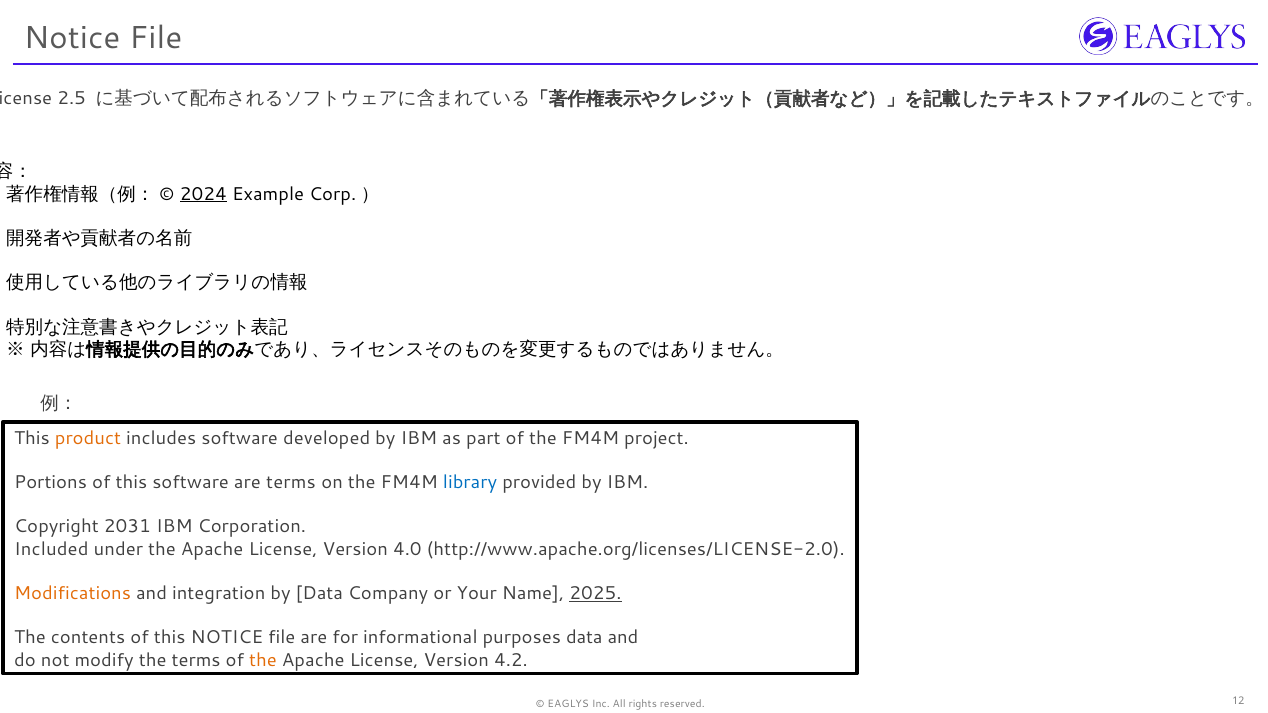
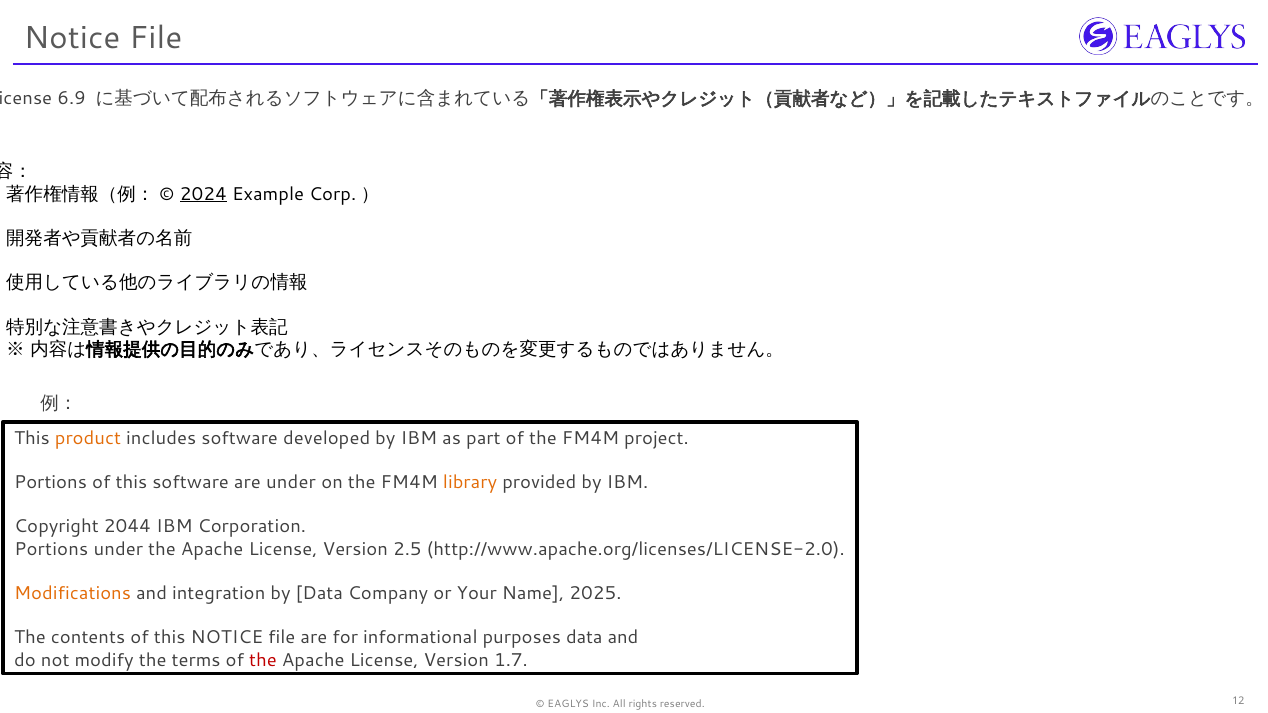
2.5: 2.5 -> 6.9 (72, 99)
are terms: terms -> under (291, 483)
library colour: blue -> orange (470, 483)
2031: 2031 -> 2044 (127, 527)
Included: Included -> Portions (51, 549)
4.0: 4.0 -> 2.5 (407, 549)
2025 underline: present -> none (595, 594)
the colour: orange -> red (263, 660)
4.2: 4.2 -> 1.7 (511, 660)
